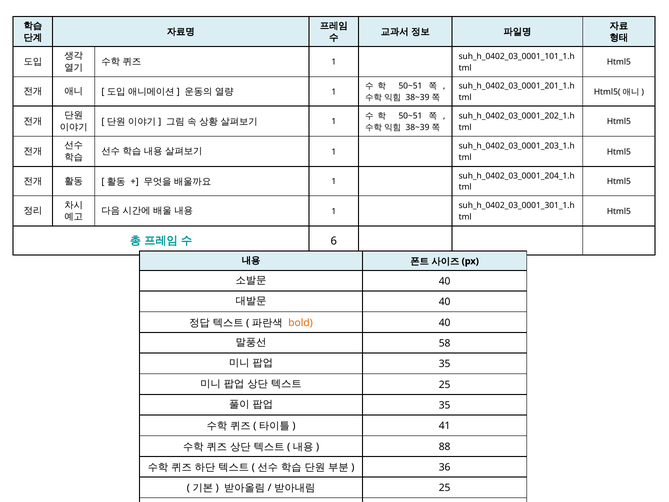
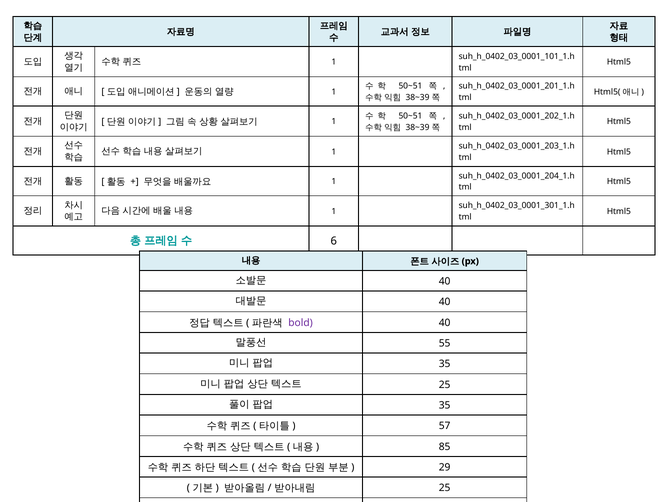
bold colour: orange -> purple (301, 323)
58: 58 -> 55 (445, 343)
41: 41 -> 57 (445, 426)
88: 88 -> 85 (445, 446)
36: 36 -> 29 (445, 467)
